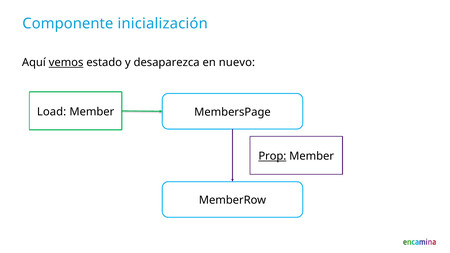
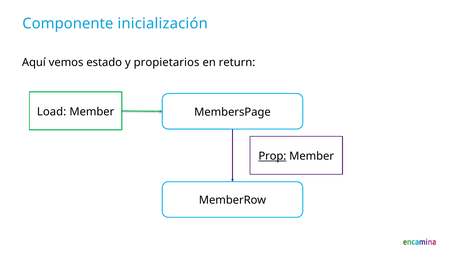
vemos underline: present -> none (66, 63)
desaparezca: desaparezca -> propietarios (167, 63)
nuevo: nuevo -> return (237, 63)
